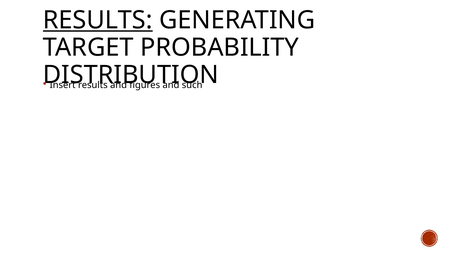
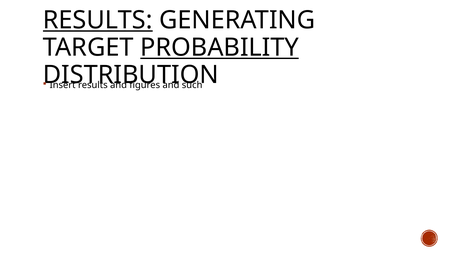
PROBABILITY underline: none -> present (219, 47)
